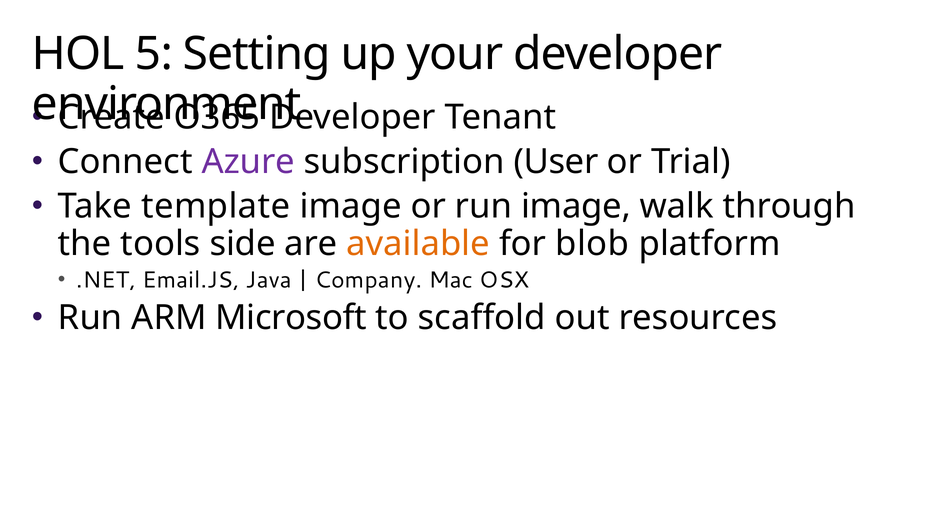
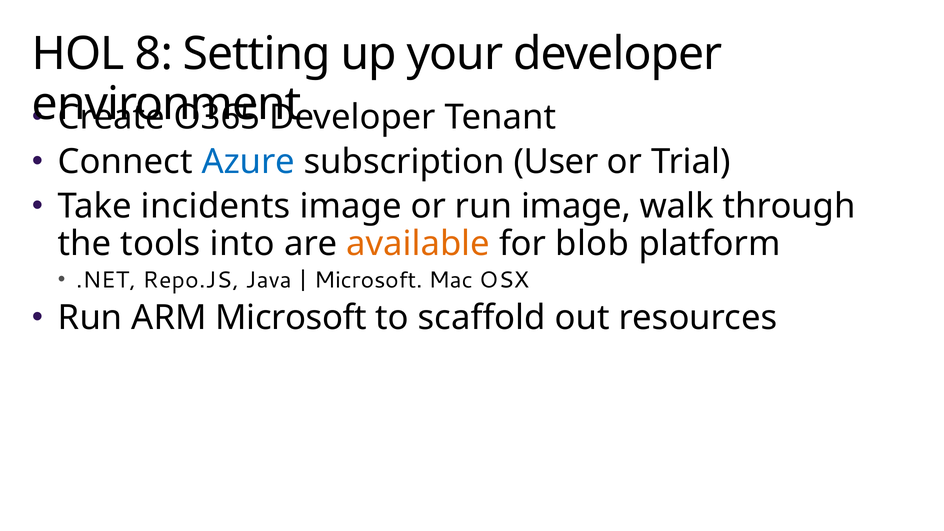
5: 5 -> 8 (154, 54)
Azure colour: purple -> blue (248, 162)
template: template -> incidents (216, 206)
side: side -> into (242, 244)
Email.JS: Email.JS -> Repo.JS (191, 280)
Company: Company -> Microsoft (369, 280)
